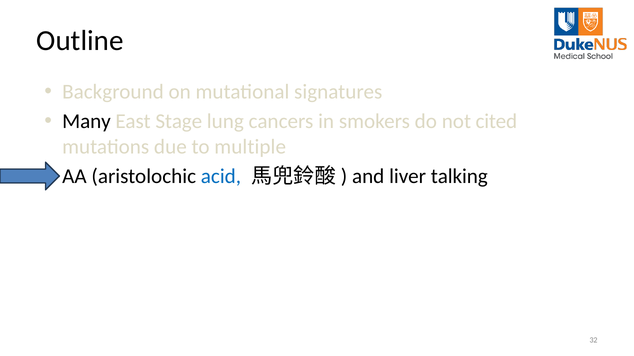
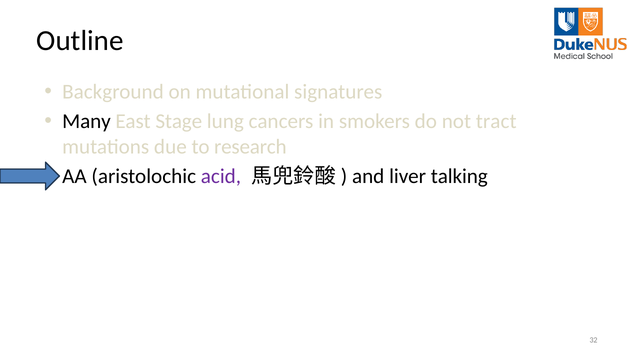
cited: cited -> tract (496, 121)
multiple: multiple -> research (250, 147)
acid colour: blue -> purple (221, 176)
